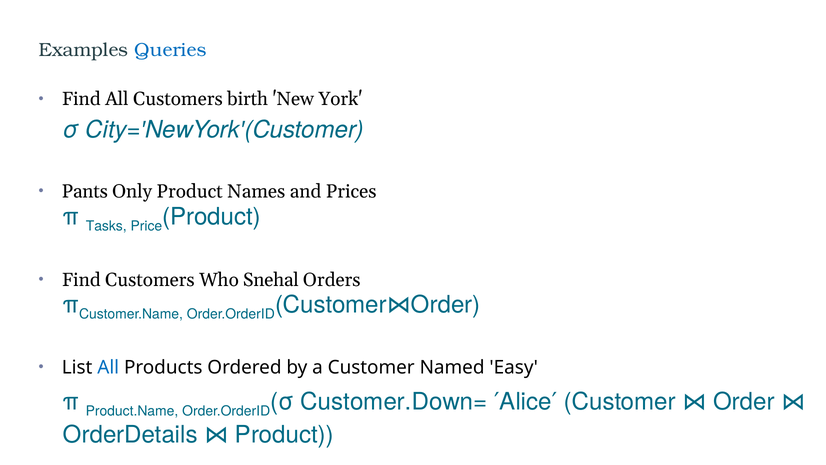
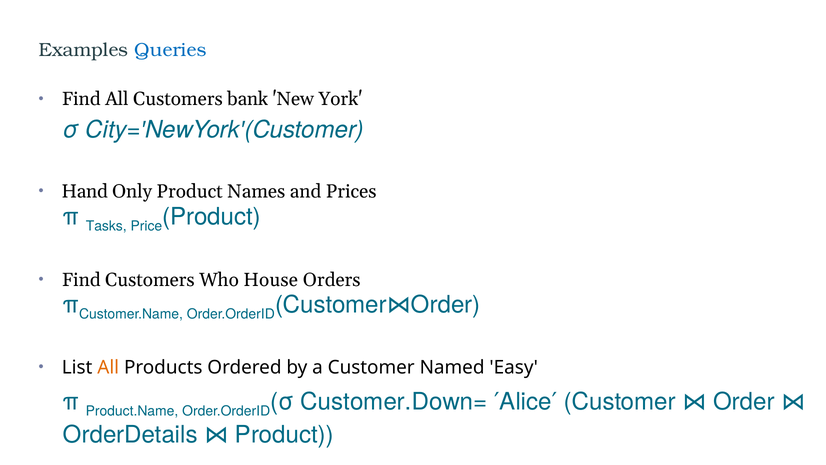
birth: birth -> bank (248, 99)
Pants: Pants -> Hand (85, 191)
Snehal: Snehal -> House (271, 280)
All colour: blue -> orange (108, 367)
